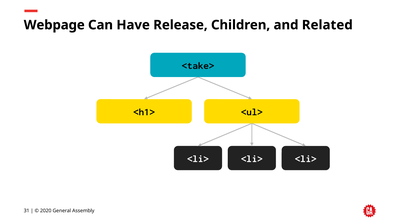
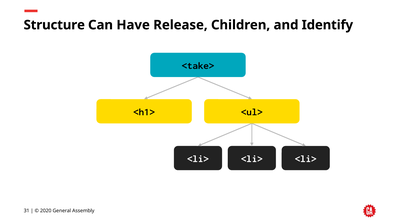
Webpage: Webpage -> Structure (54, 25)
Related: Related -> Identify (327, 25)
